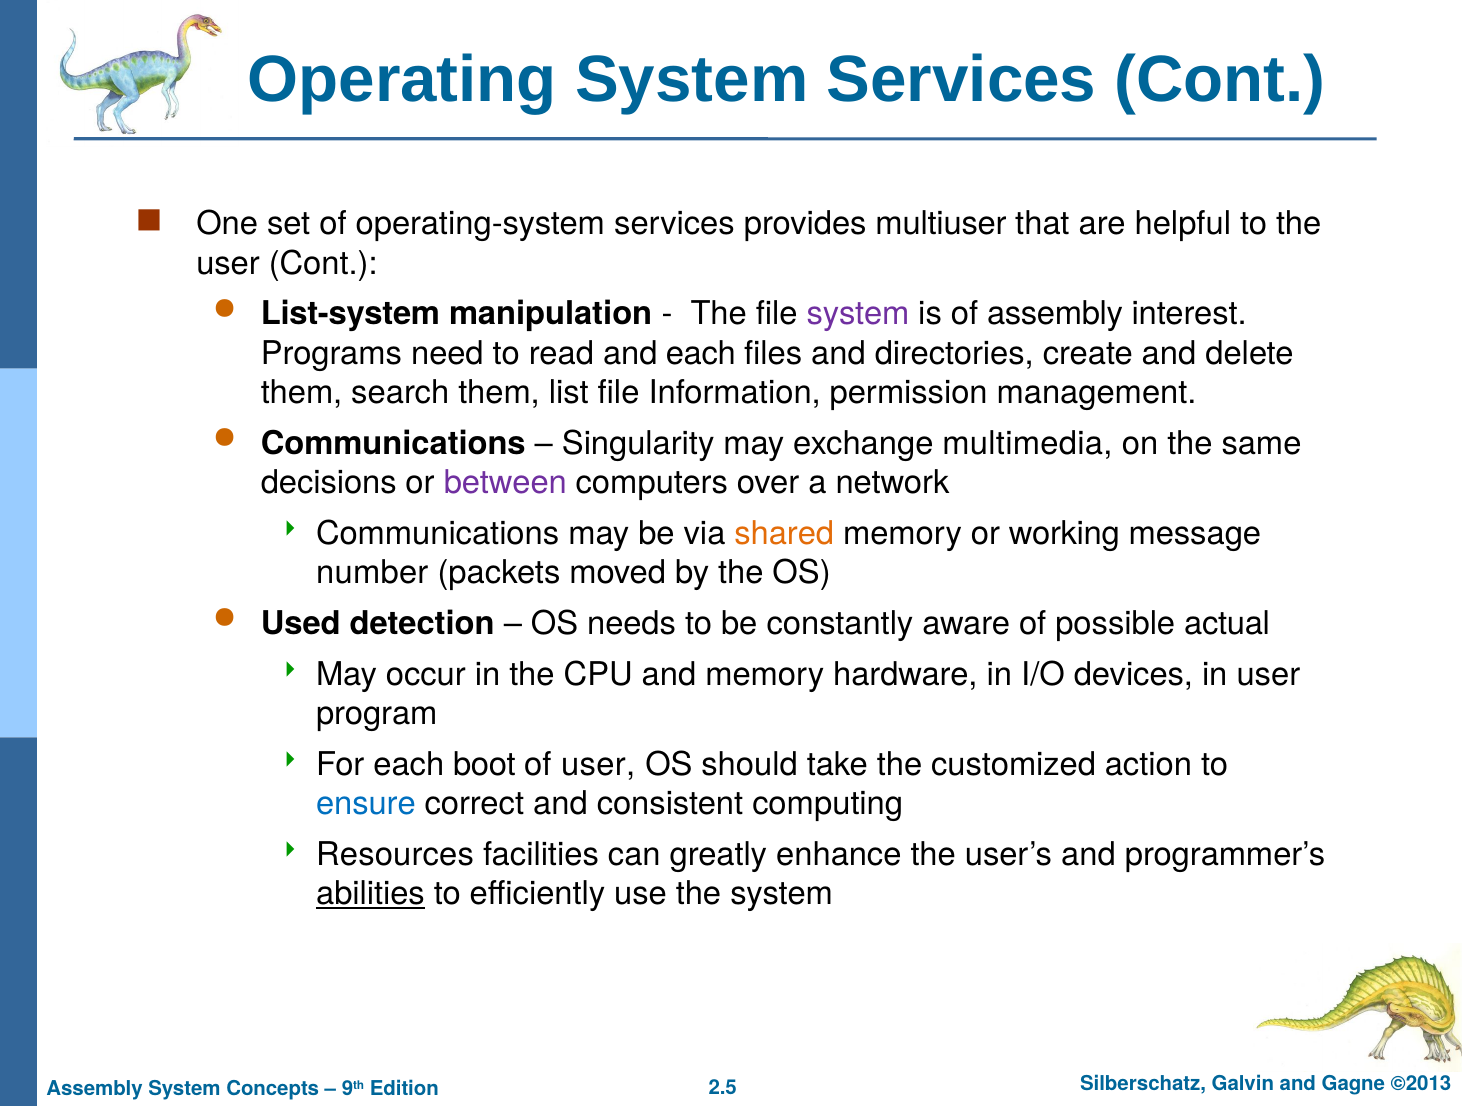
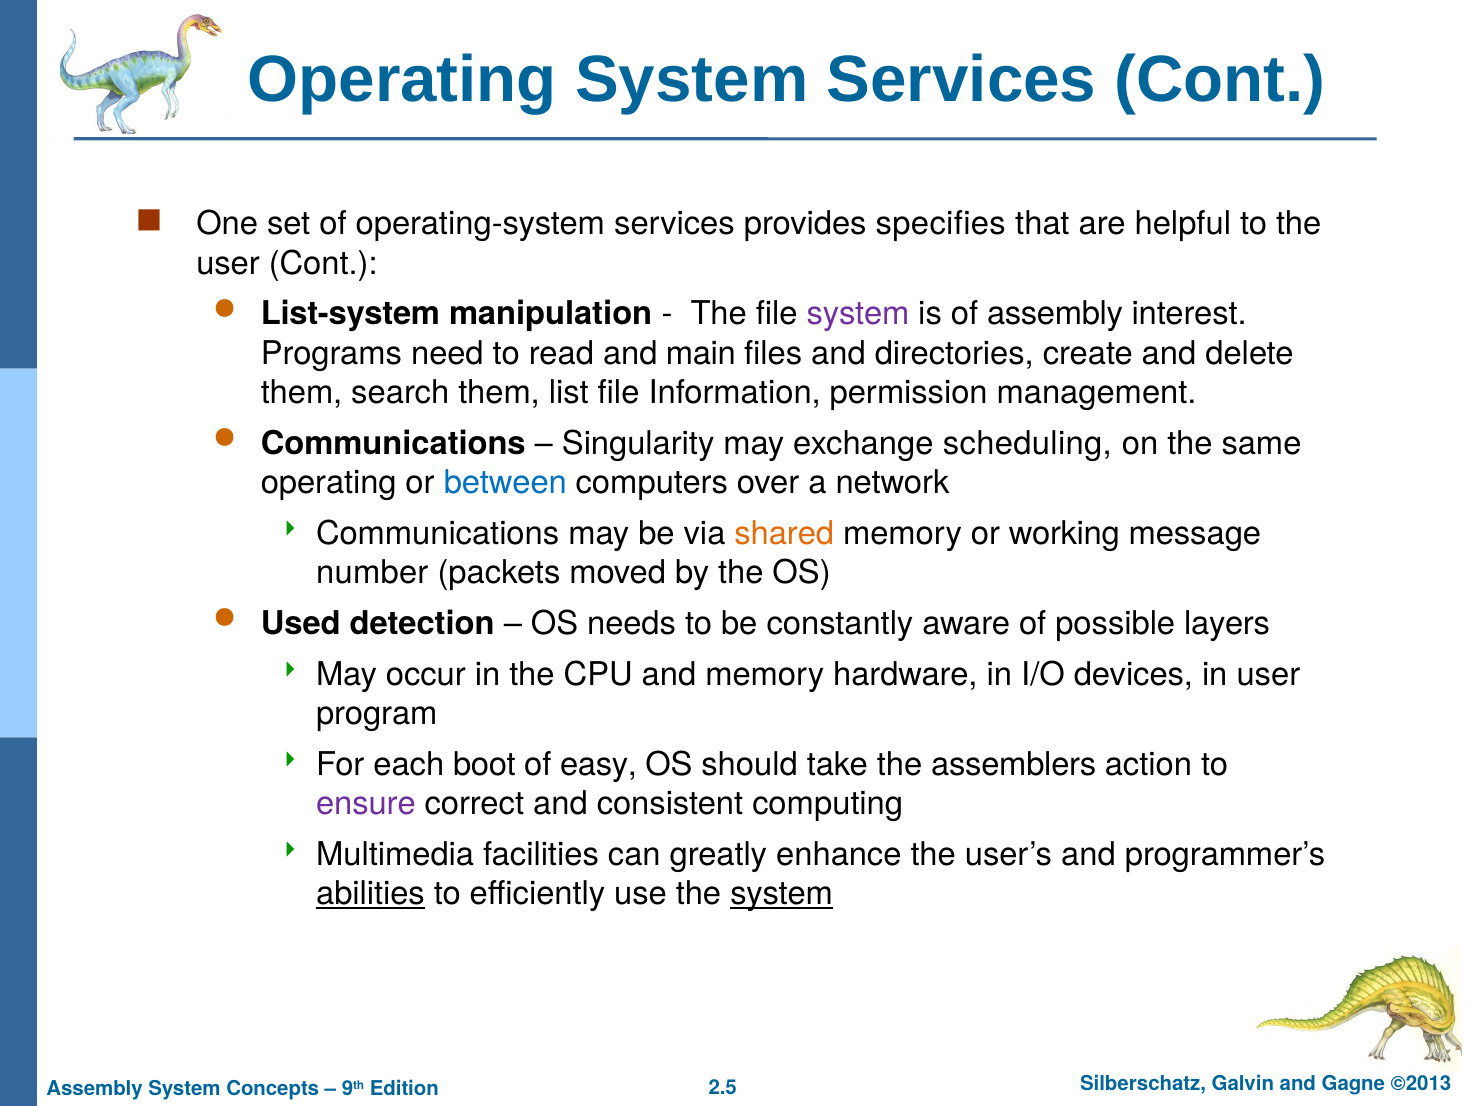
multiuser: multiuser -> specifies (941, 224)
and each: each -> main (701, 353)
multimedia: multimedia -> scheduling (1027, 444)
decisions: decisions -> operating (329, 483)
between colour: purple -> blue (505, 483)
actual: actual -> layers (1227, 624)
of user: user -> easy (599, 765)
customized: customized -> assemblers (1014, 765)
ensure colour: blue -> purple (366, 804)
Resources: Resources -> Multimedia (395, 855)
system underline: none -> present (782, 894)
